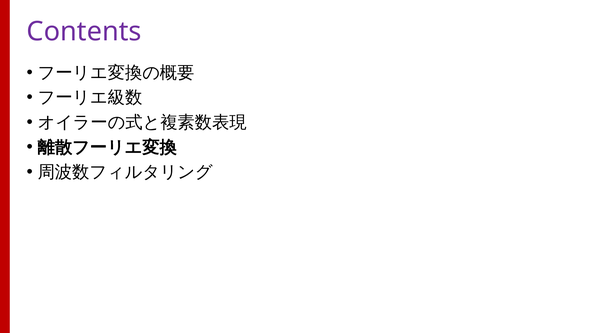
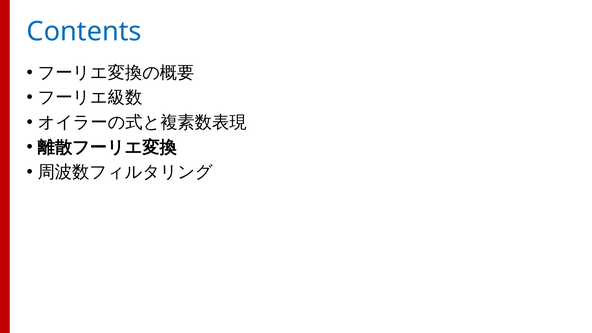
Contents colour: purple -> blue (84, 31)
